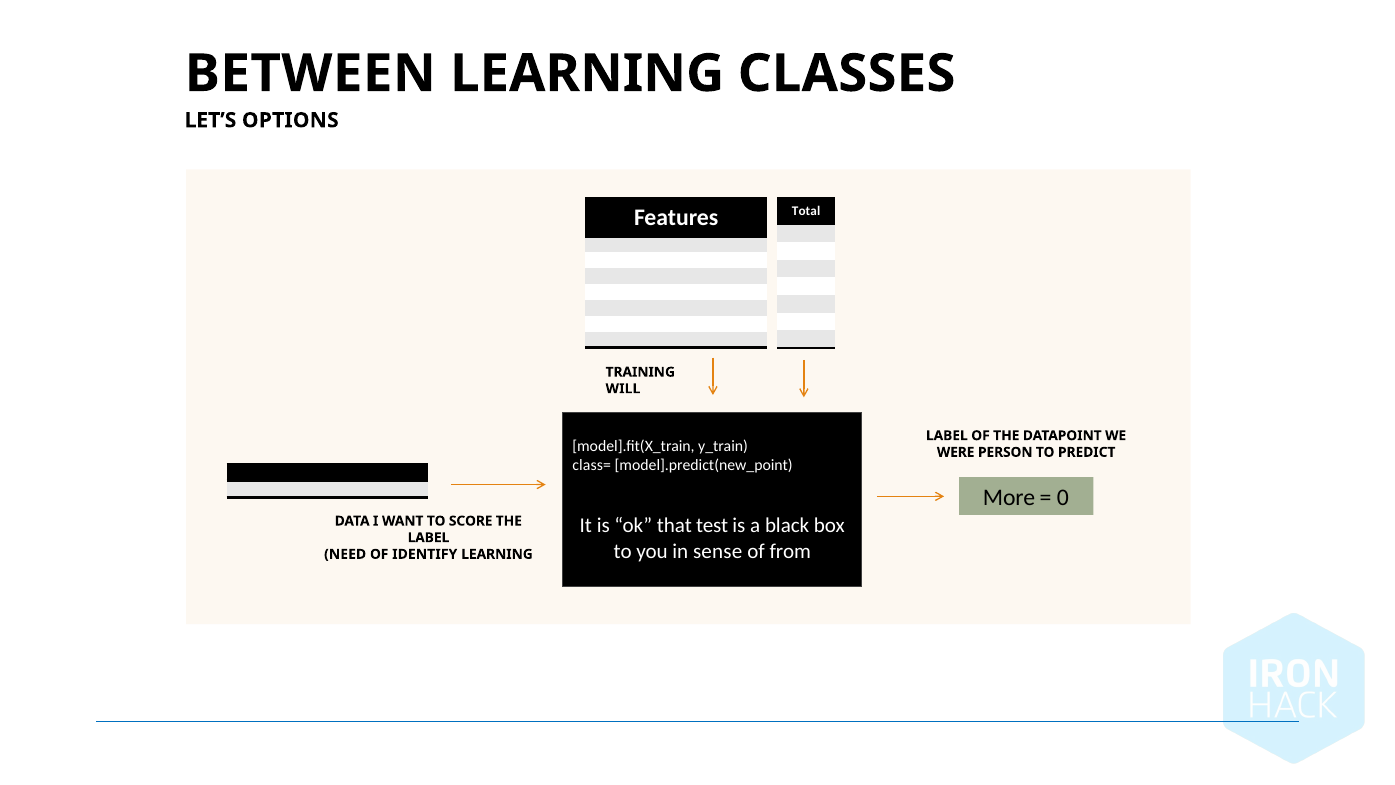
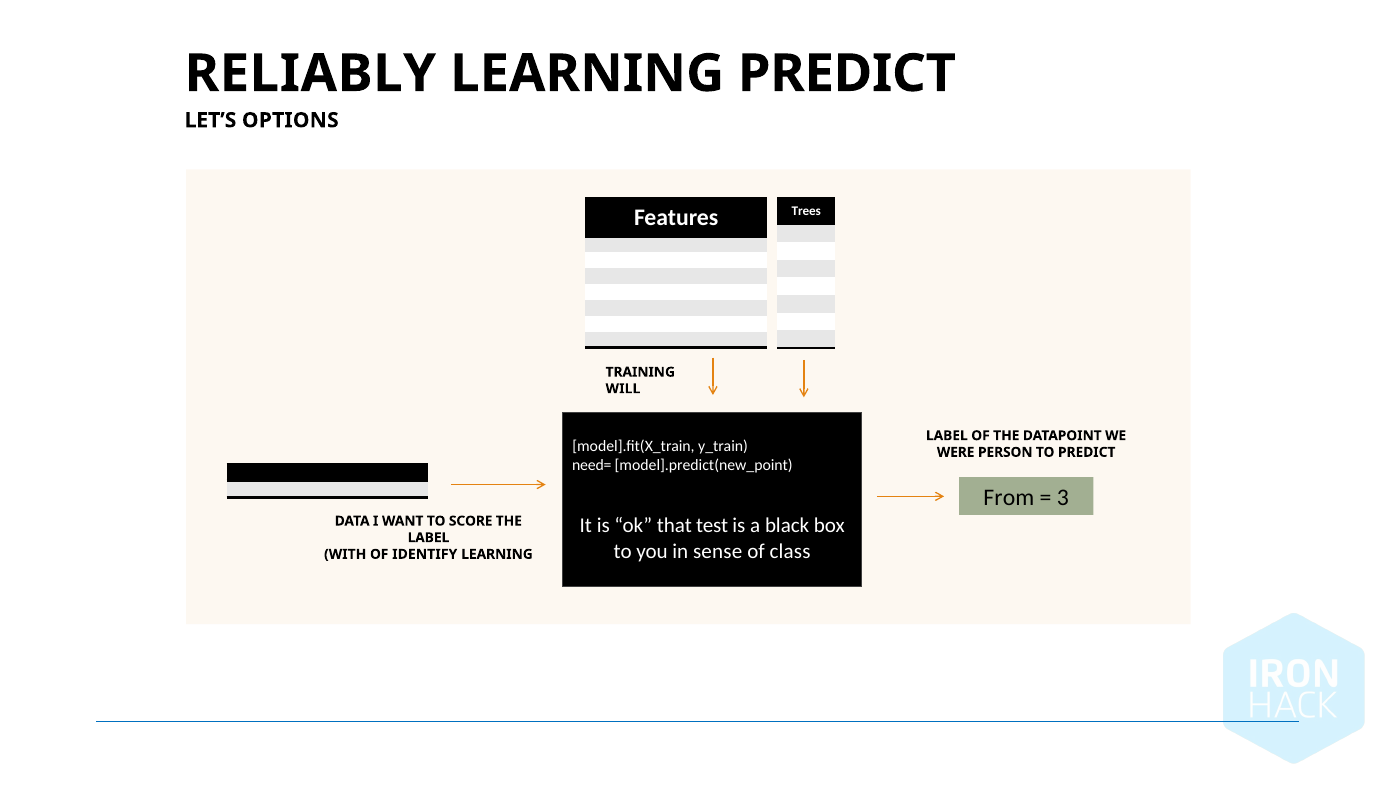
BETWEEN: BETWEEN -> RELIABLY (310, 74)
LEARNING CLASSES: CLASSES -> PREDICT (847, 74)
Total: Total -> Trees (806, 211)
class=: class= -> need= (592, 465)
More: More -> From (1009, 497)
0: 0 -> 3 (1063, 497)
from: from -> class (790, 551)
NEED: NEED -> WITH (345, 554)
